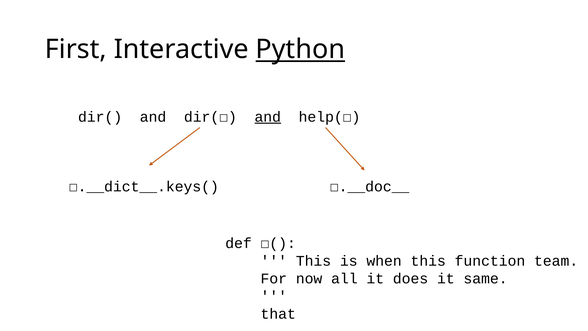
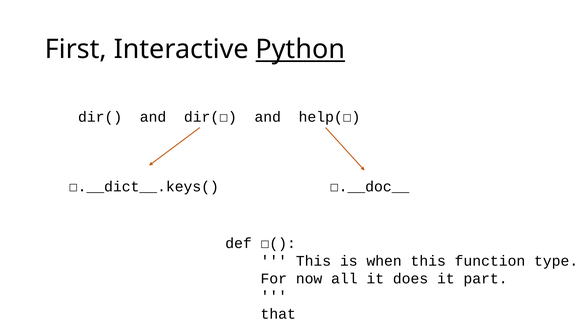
and underline: present -> none (268, 117)
team: team -> type (556, 261)
same: same -> part (486, 278)
